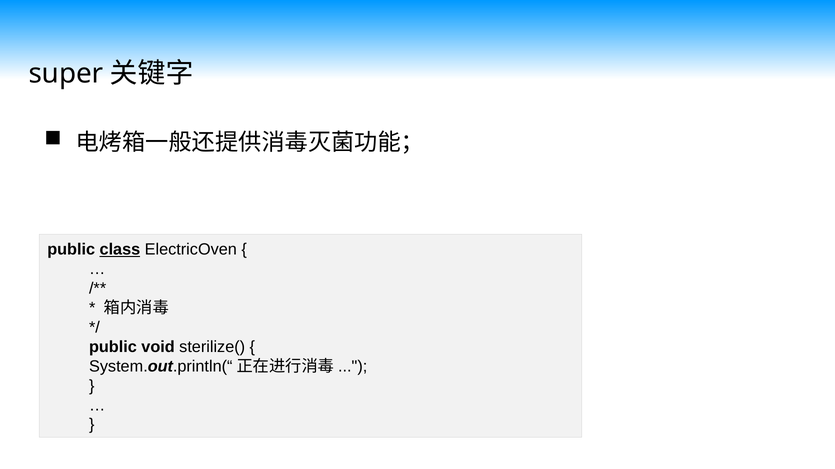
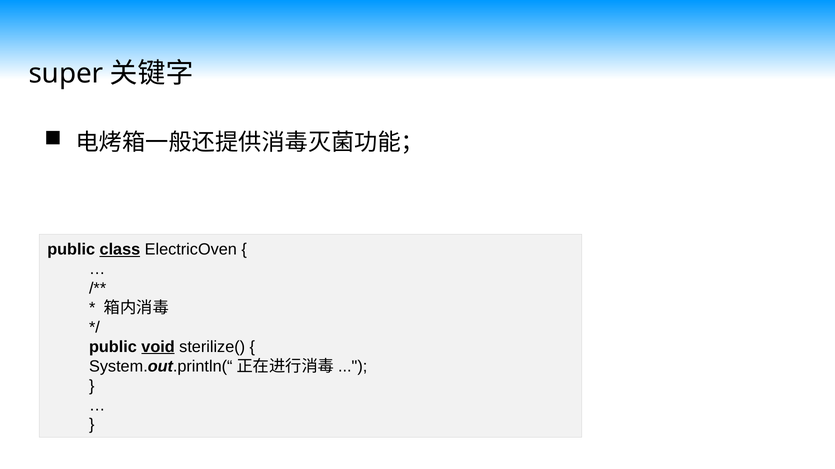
void underline: none -> present (158, 347)
